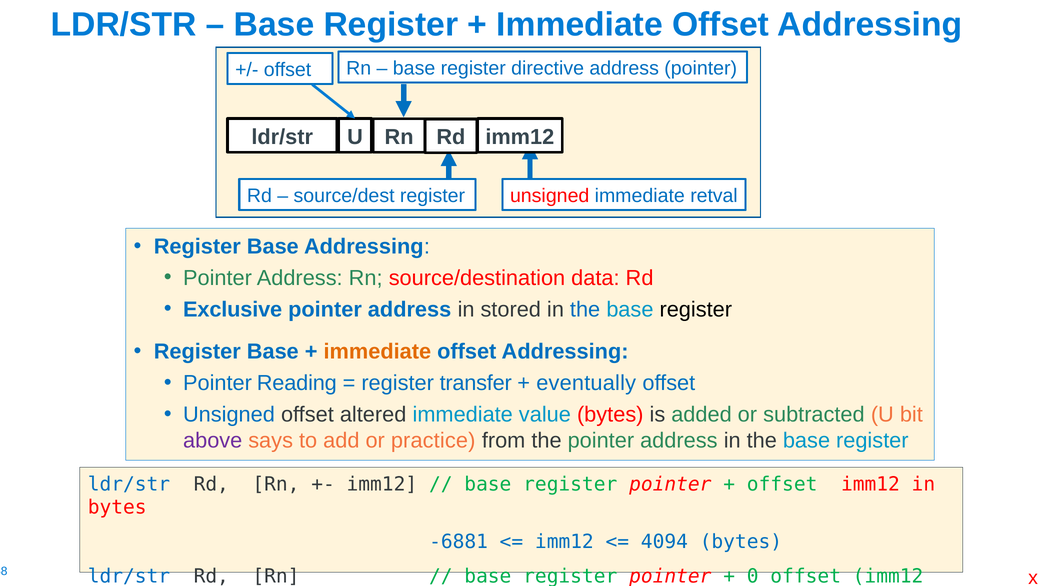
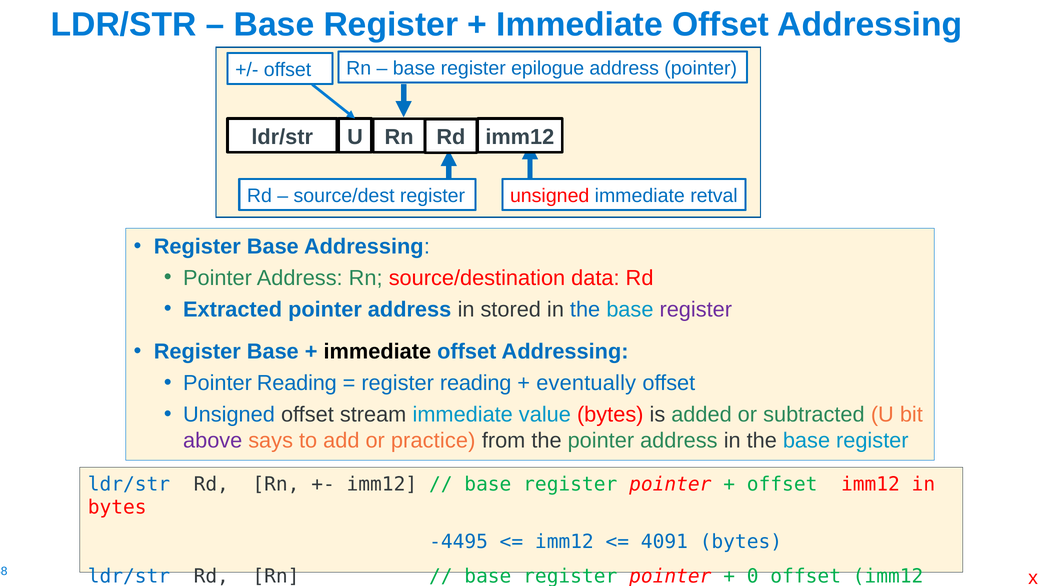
directive: directive -> epilogue (548, 69)
Exclusive: Exclusive -> Extracted (233, 310)
register colour: black -> purple (696, 310)
immediate colour: orange -> black (377, 352)
register transfer: transfer -> reading (476, 384)
altered: altered -> stream (373, 415)
-6881: -6881 -> -4495 (459, 542)
4094: 4094 -> 4091 (664, 542)
